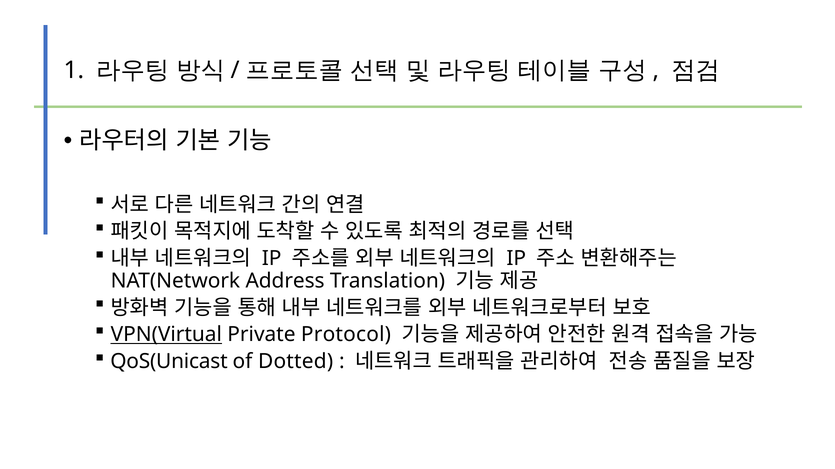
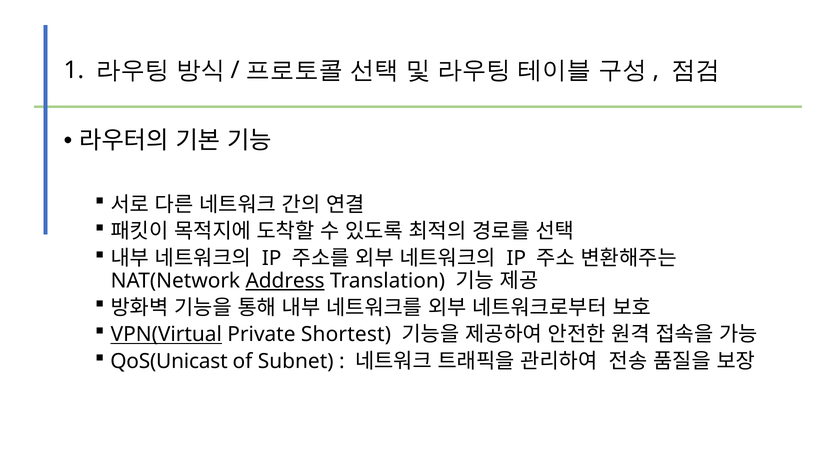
Address underline: none -> present (285, 281)
Protocol: Protocol -> Shortest (346, 335)
Dotted: Dotted -> Subnet (296, 362)
